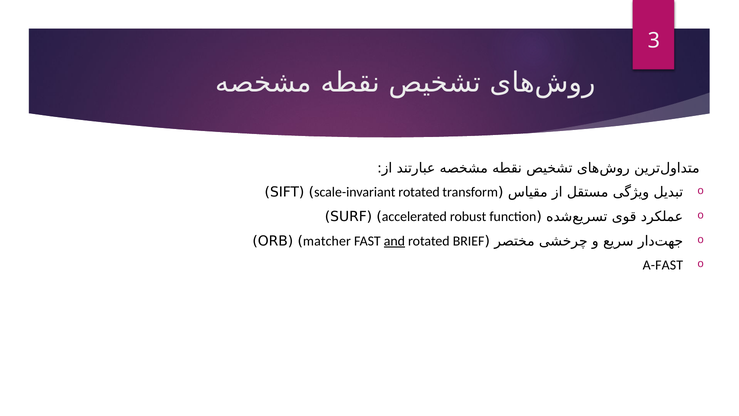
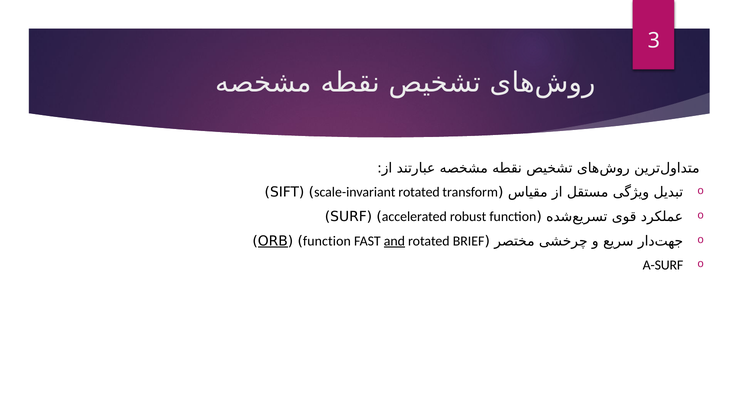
ORB underline: none -> present (273, 241)
matcher: matcher -> function (327, 241)
A-FAST: A-FAST -> A-SURF (663, 265)
